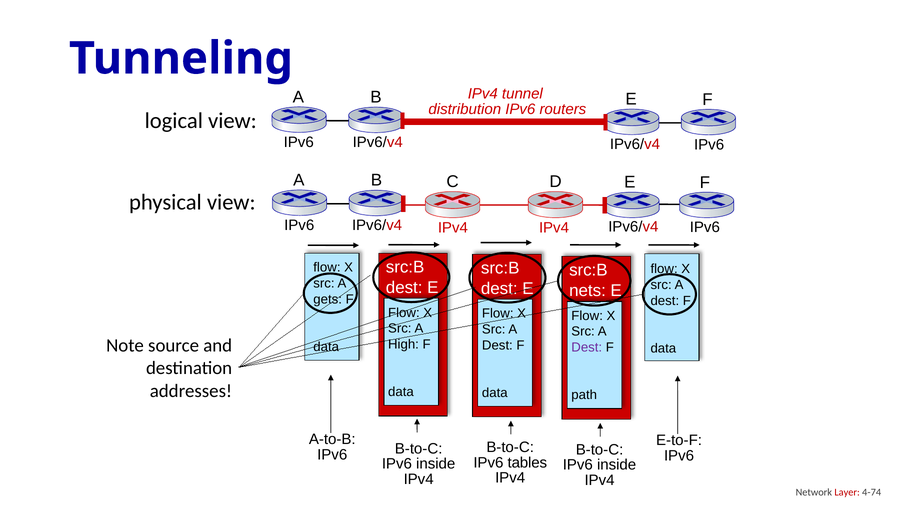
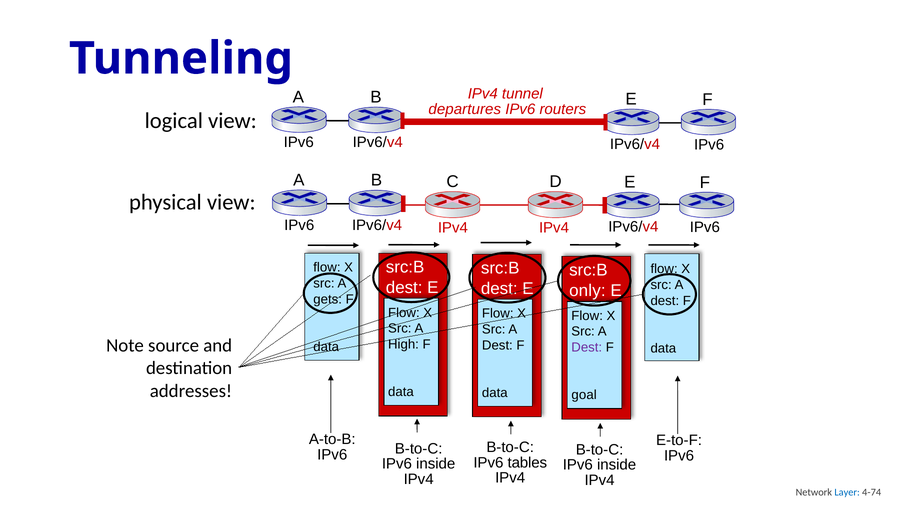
distribution: distribution -> departures (465, 109)
nets: nets -> only (587, 291)
path: path -> goal (584, 395)
Layer colour: red -> blue (847, 492)
